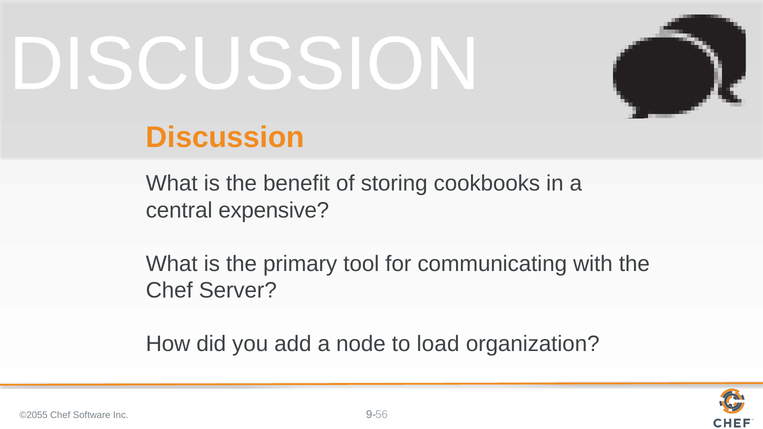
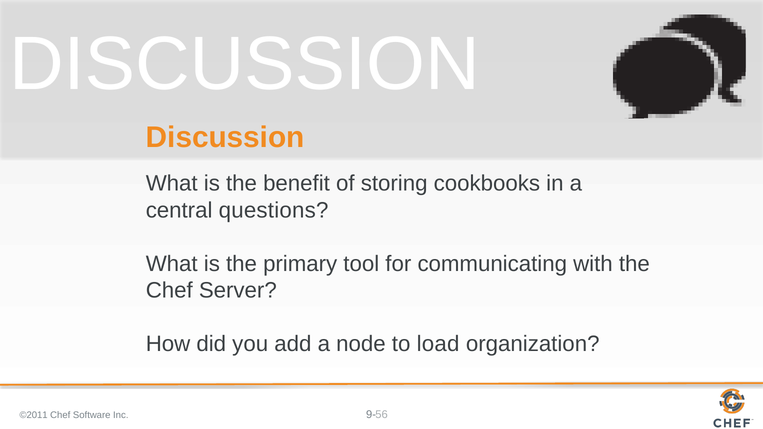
expensive: expensive -> questions (274, 210)
©2055: ©2055 -> ©2011 (34, 415)
